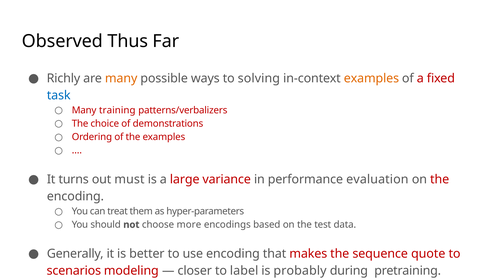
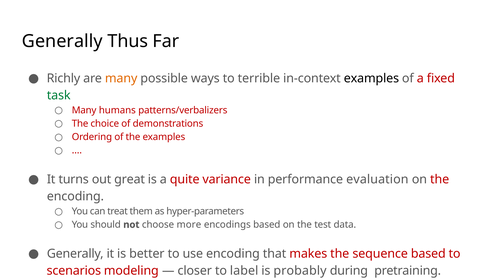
Observed: Observed -> Generally (62, 41)
solving: solving -> terrible (259, 78)
examples colour: orange -> black (371, 78)
task colour: blue -> green (59, 95)
training: training -> humans (117, 110)
must: must -> great (130, 179)
large: large -> quite (185, 179)
sequence quote: quote -> based (428, 254)
